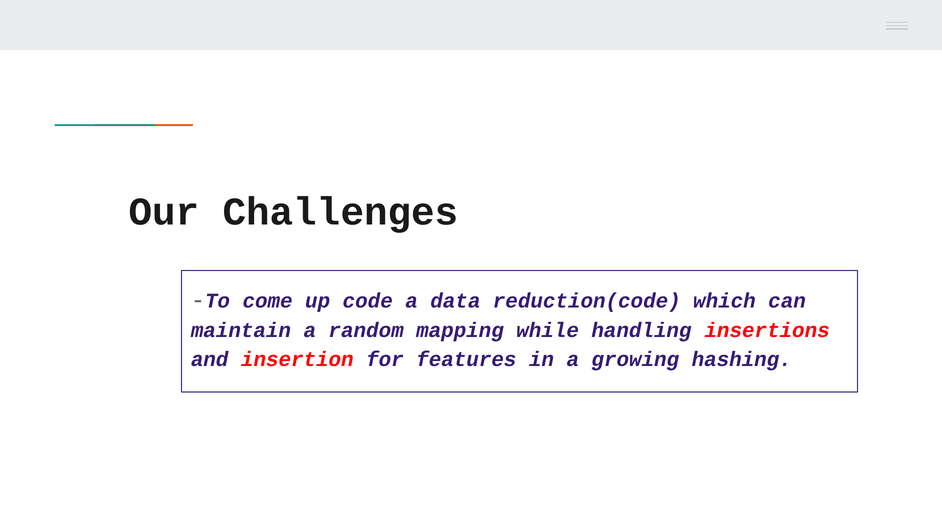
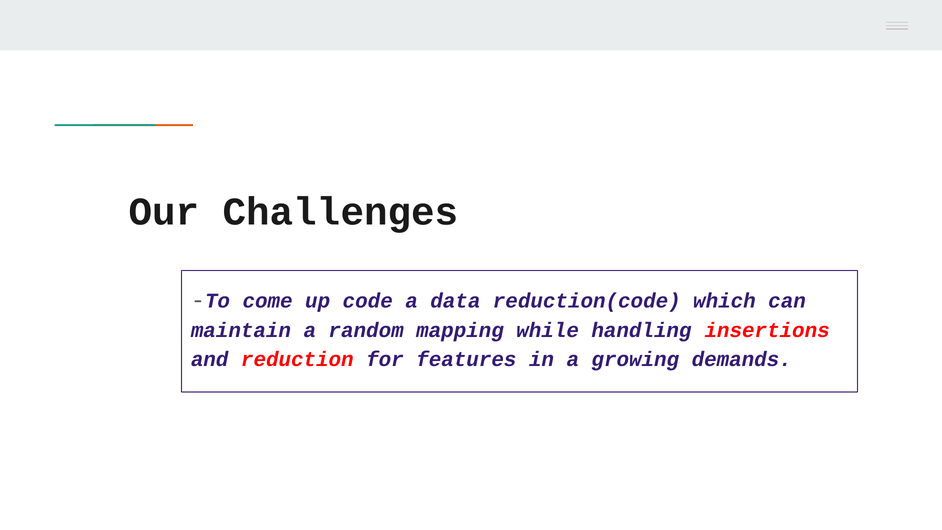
insertion: insertion -> reduction (297, 359)
hashing: hashing -> demands (742, 359)
